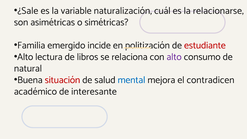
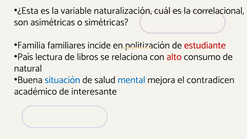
¿Sale: ¿Sale -> ¿Esta (28, 11)
relacionarse: relacionarse -> correlacional (218, 11)
emergido: emergido -> familiares (66, 45)
Alto: Alto -> País (25, 57)
alto colour: purple -> red (174, 57)
situación colour: red -> blue (62, 80)
